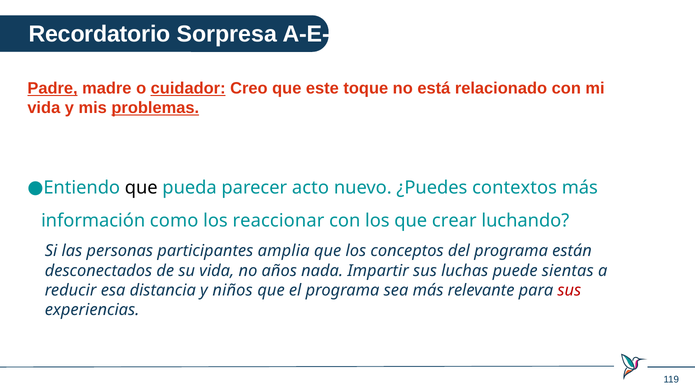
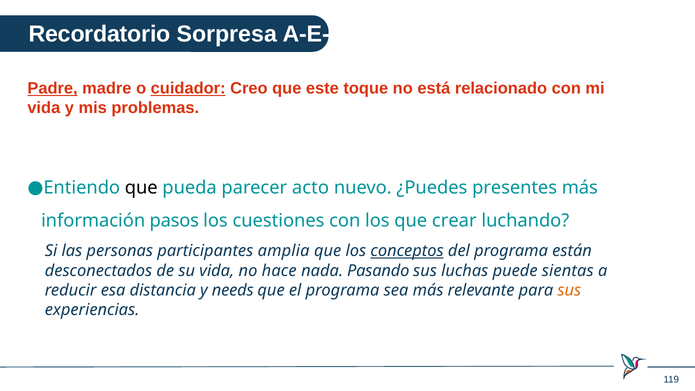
problemas underline: present -> none (155, 108)
contextos: contextos -> presentes (515, 187)
como: como -> pasos (174, 220)
reaccionar: reaccionar -> cuestiones (279, 220)
conceptos underline: none -> present (407, 251)
años: años -> hace (279, 271)
Impartir: Impartir -> Pasando (378, 271)
niños: niños -> needs (233, 290)
sus colour: red -> orange (569, 290)
